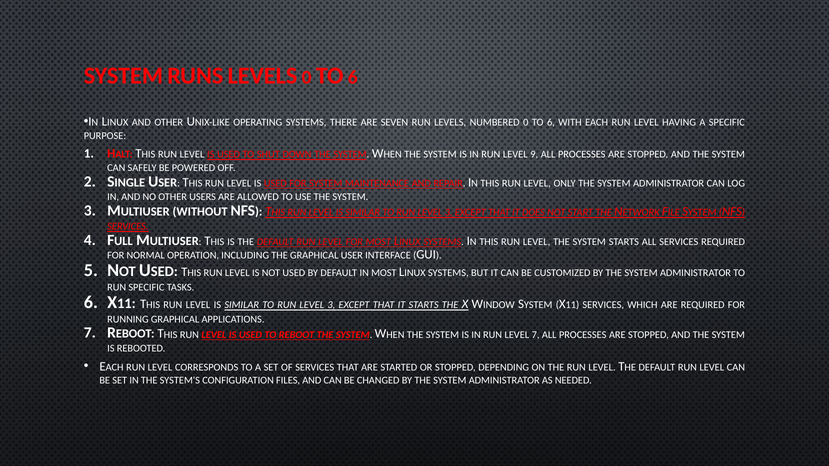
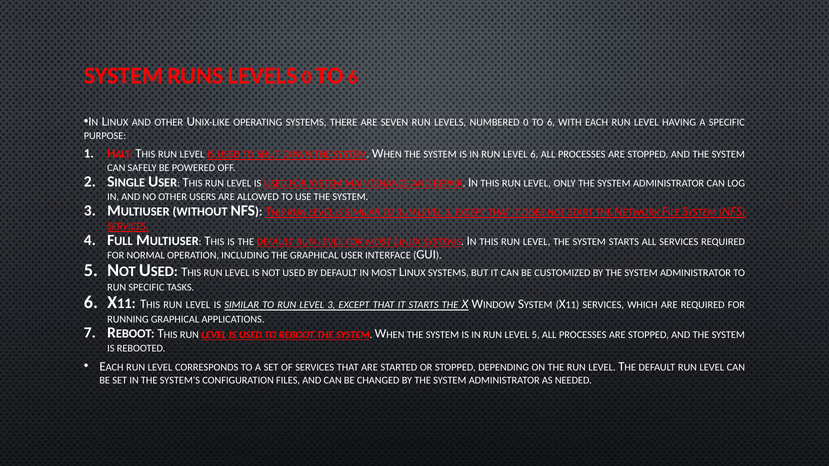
LEVEL 9: 9 -> 6 (534, 155)
LEVEL 7: 7 -> 5 (536, 335)
